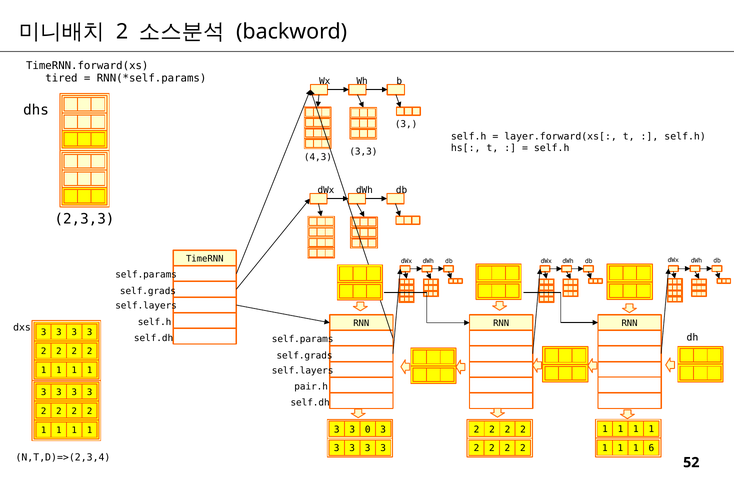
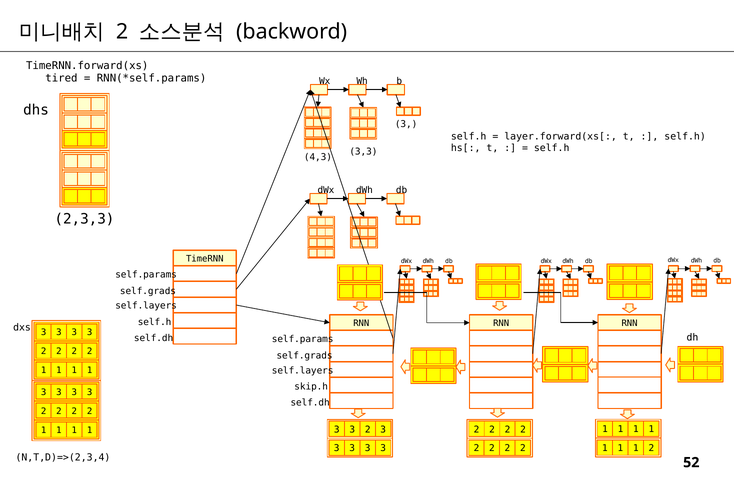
pair.h: pair.h -> skip.h (311, 387)
0: 0 -> 2 (368, 430)
1 6: 6 -> 2 (651, 448)
